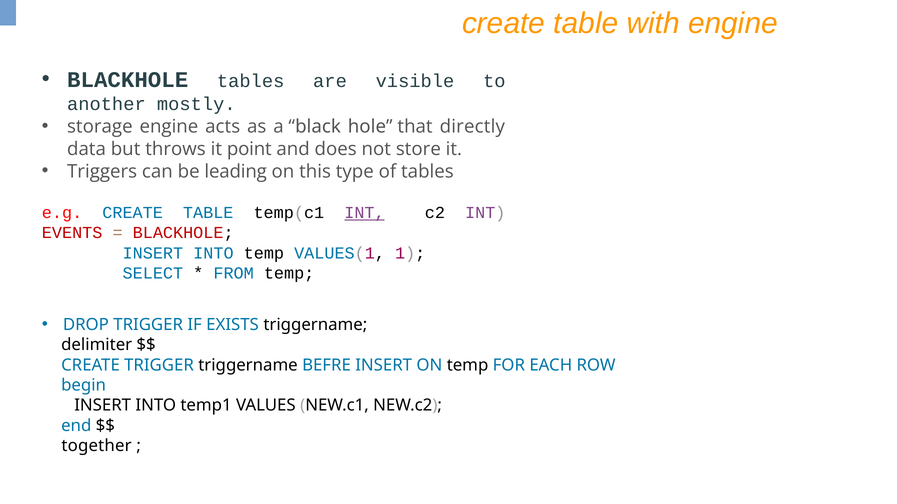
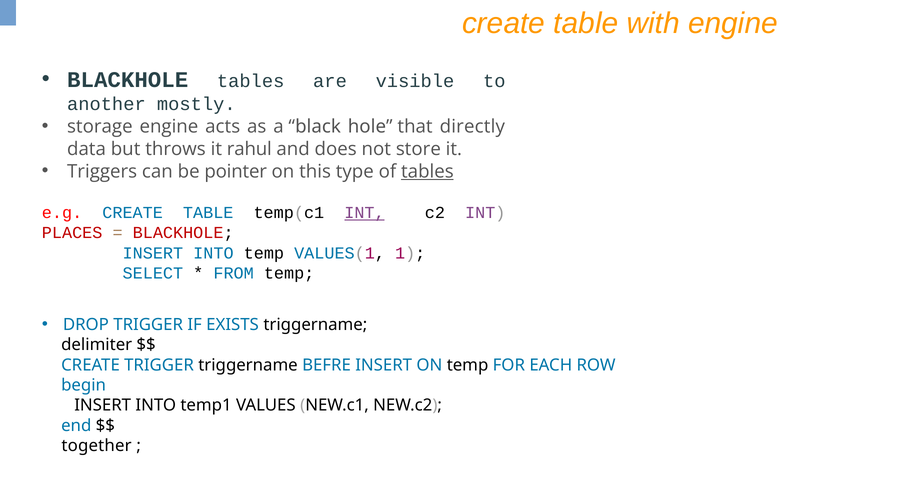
point: point -> rahul (249, 149)
leading: leading -> pointer (236, 172)
tables underline: none -> present (427, 172)
EVENTS: EVENTS -> PLACES (72, 233)
